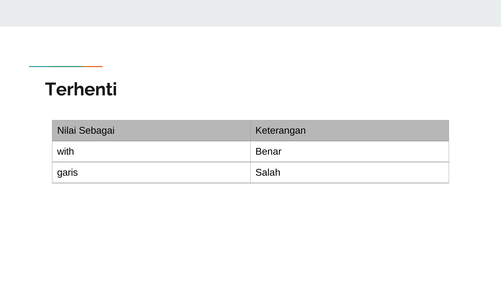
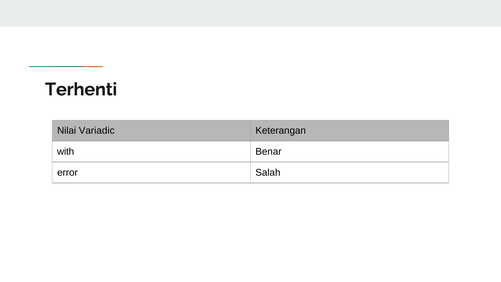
Sebagai: Sebagai -> Variadic (97, 131)
garis: garis -> error (67, 173)
